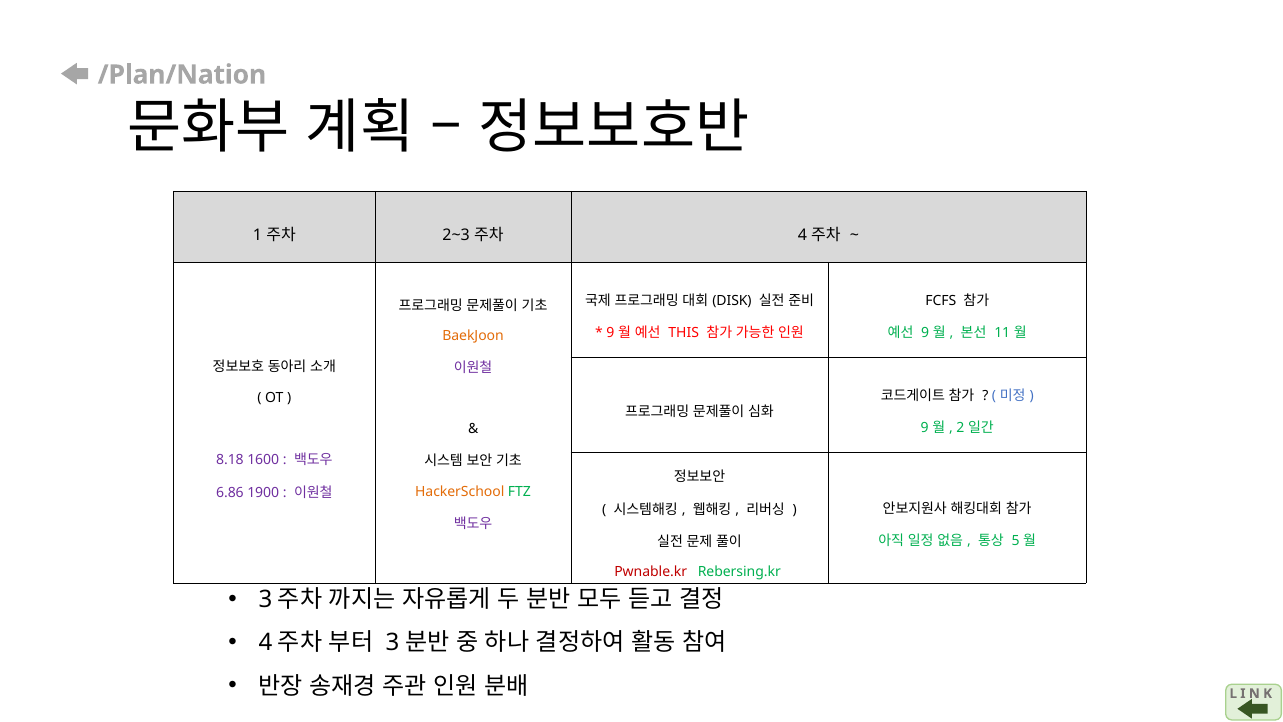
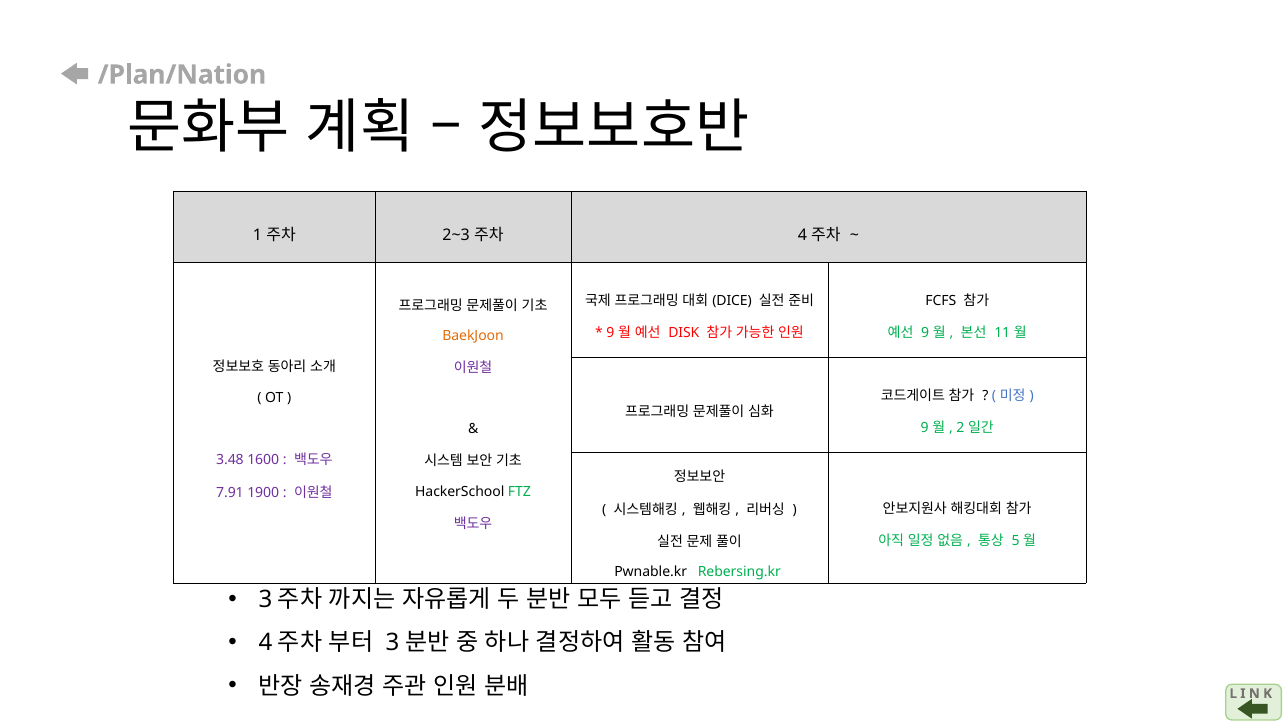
DISK: DISK -> DICE (732, 301)
THIS: THIS -> DISK (684, 333)
8.18: 8.18 -> 3.48 (230, 460)
HackerSchool colour: orange -> black (460, 491)
6.86: 6.86 -> 7.91 (230, 492)
Pwnable.kr colour: red -> black (651, 572)
